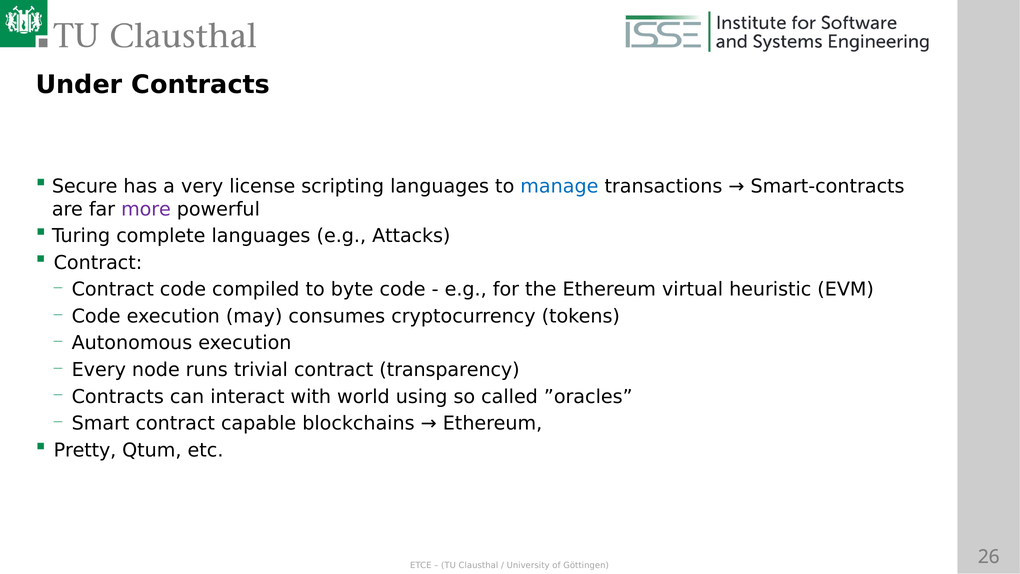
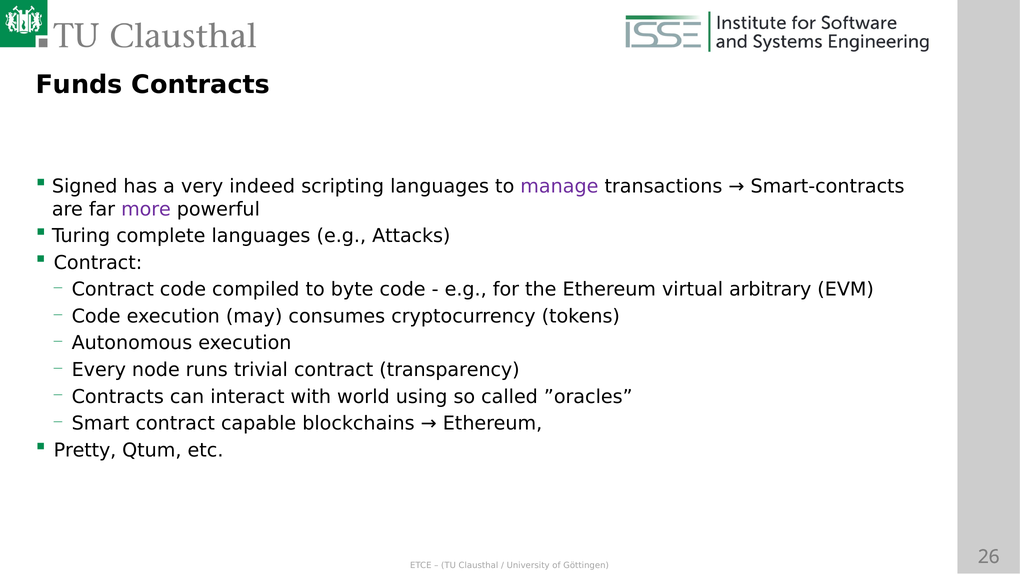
Under: Under -> Funds (79, 85)
Secure: Secure -> Signed (85, 186)
license: license -> indeed (262, 186)
manage colour: blue -> purple (559, 186)
heuristic: heuristic -> arbitrary (770, 289)
